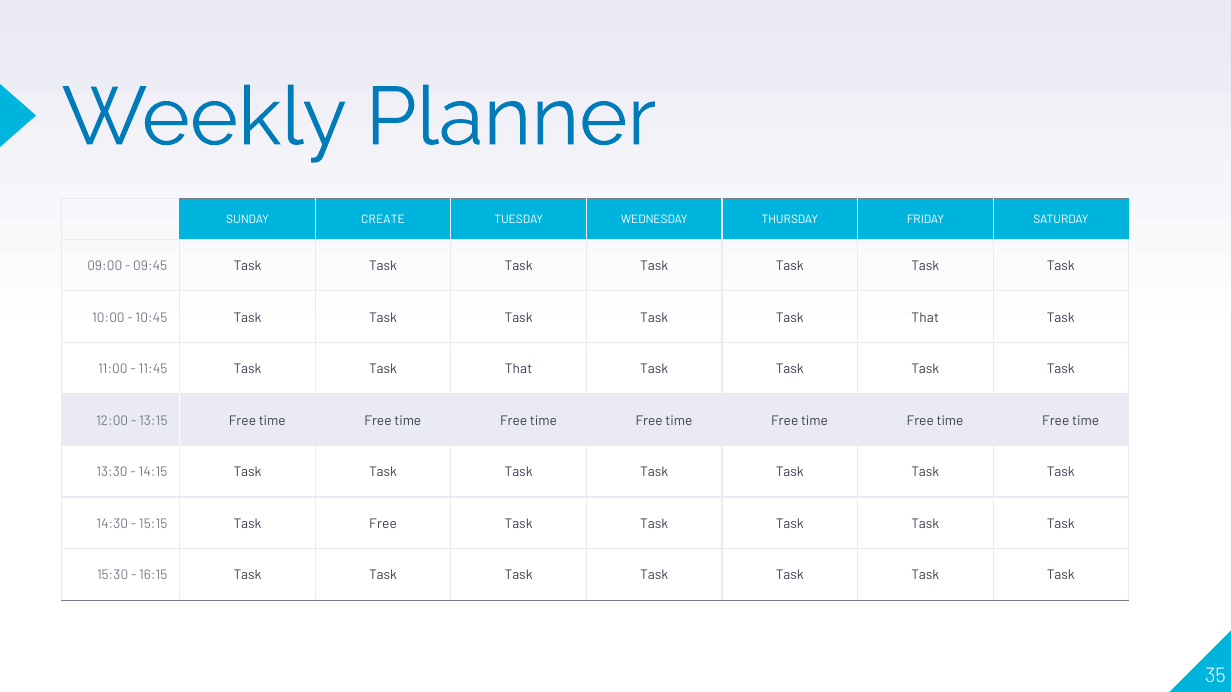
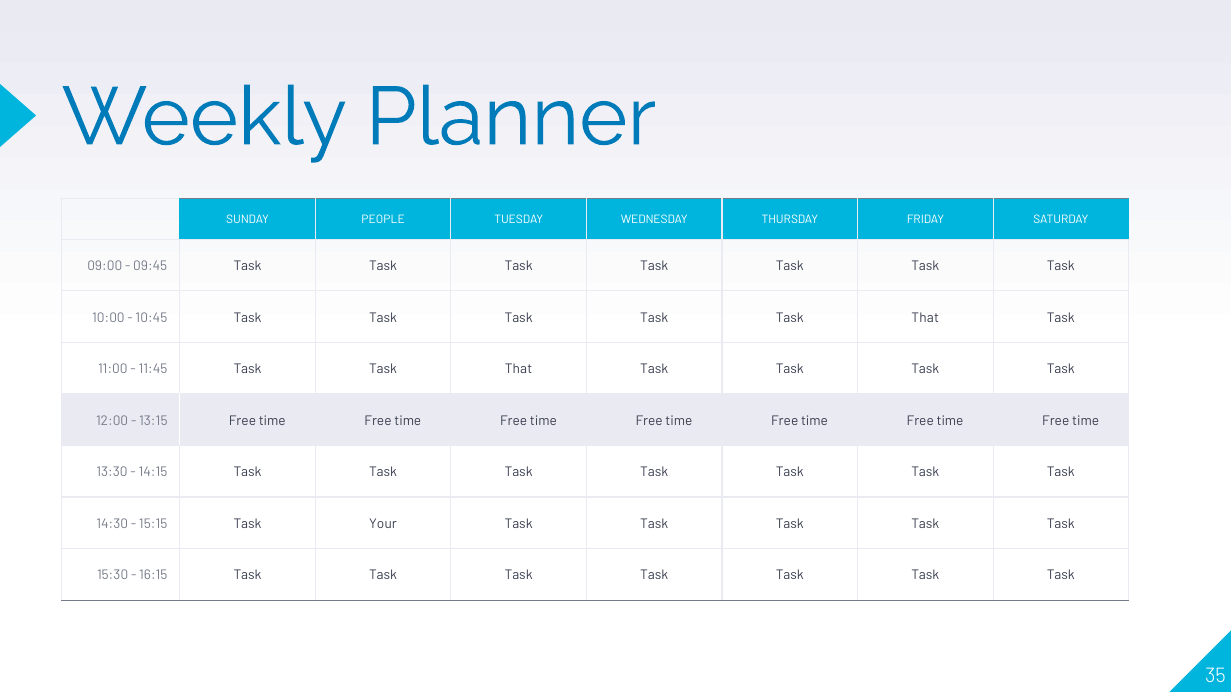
CREATE: CREATE -> PEOPLE (383, 220)
Free: Free -> Your (383, 524)
